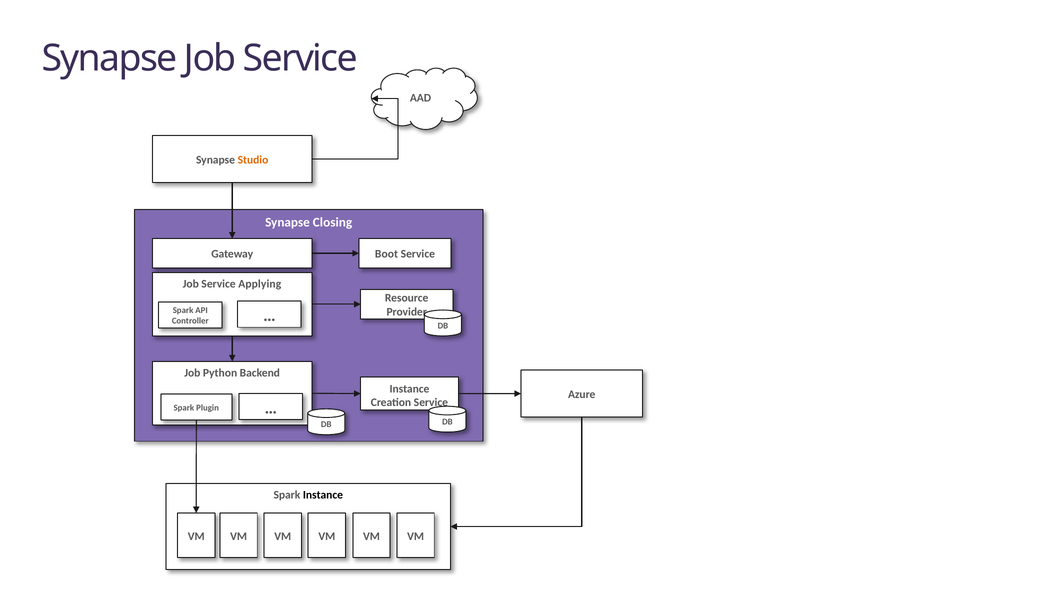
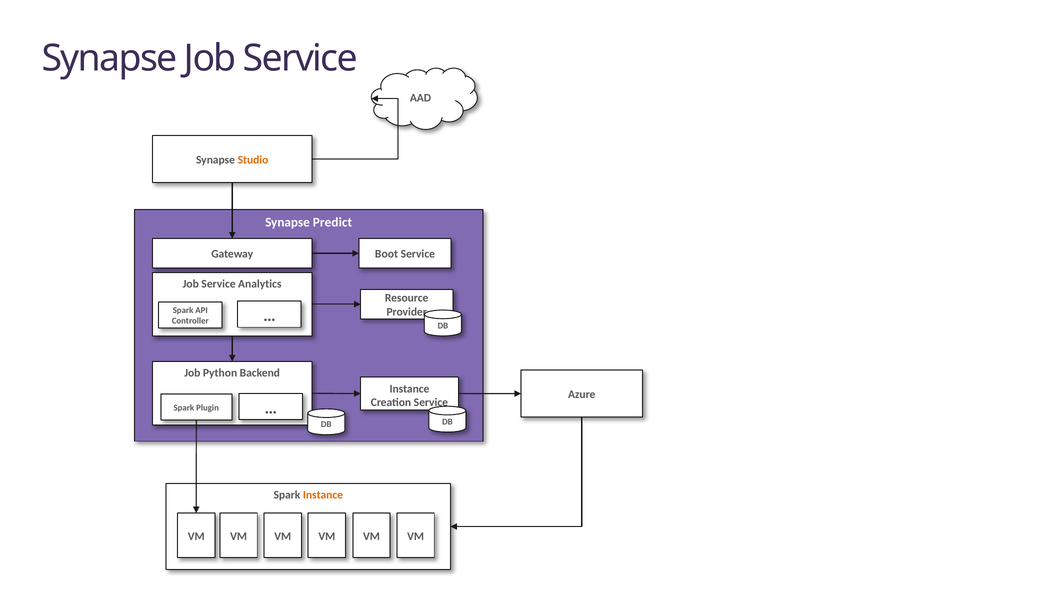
Closing: Closing -> Predict (332, 222)
Applying: Applying -> Analytics (260, 284)
Instance colour: black -> orange (323, 495)
